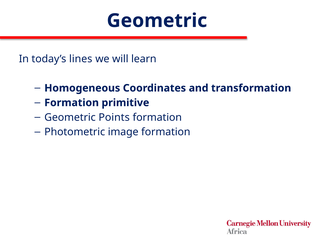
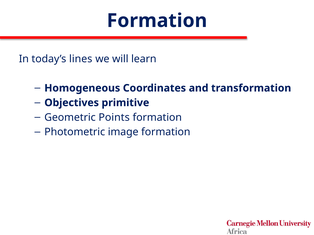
Geometric: Geometric -> Formation (157, 21)
Formation: Formation -> Objectives (72, 103)
